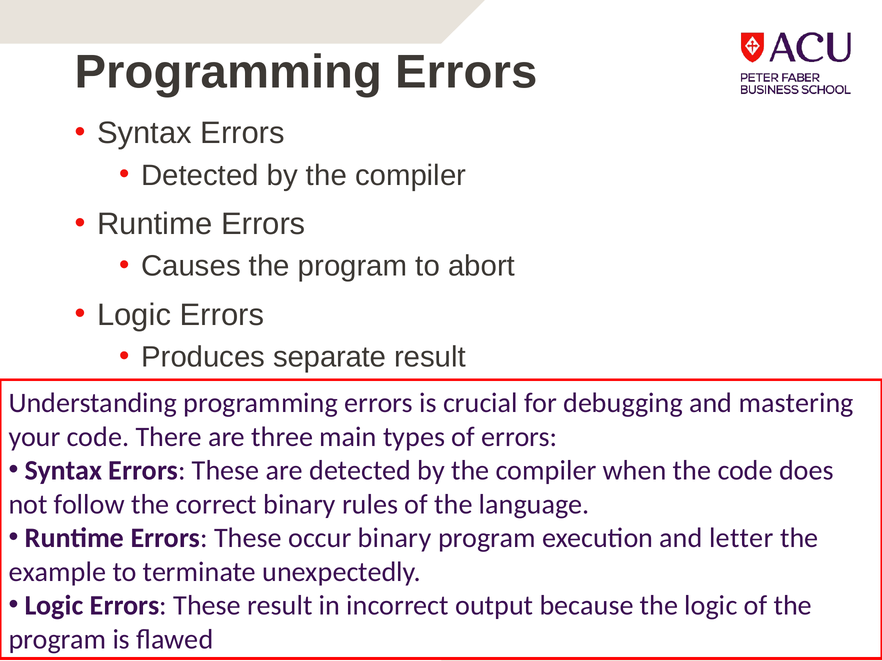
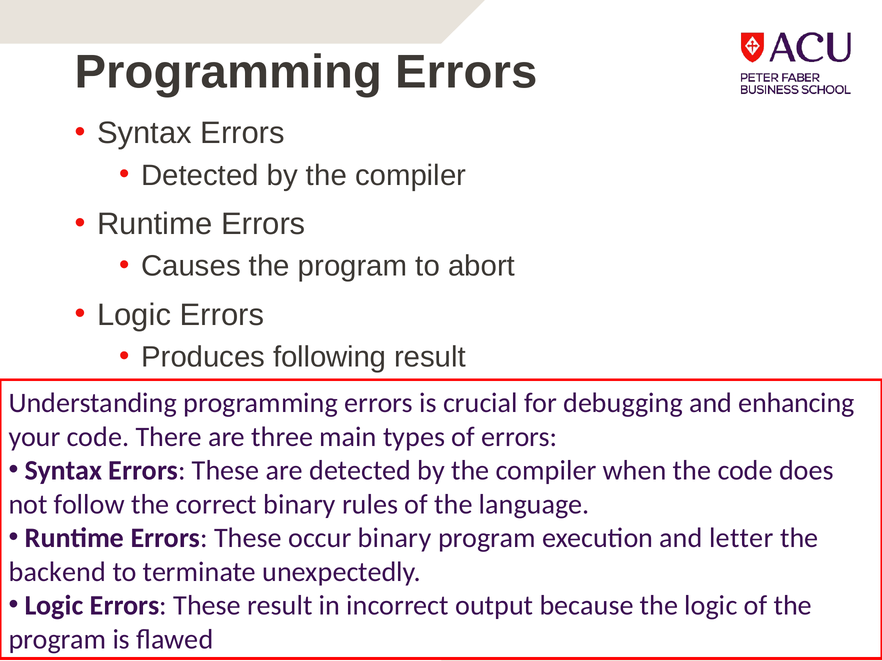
separate: separate -> following (330, 357)
mastering: mastering -> enhancing (796, 403)
example: example -> backend (57, 572)
